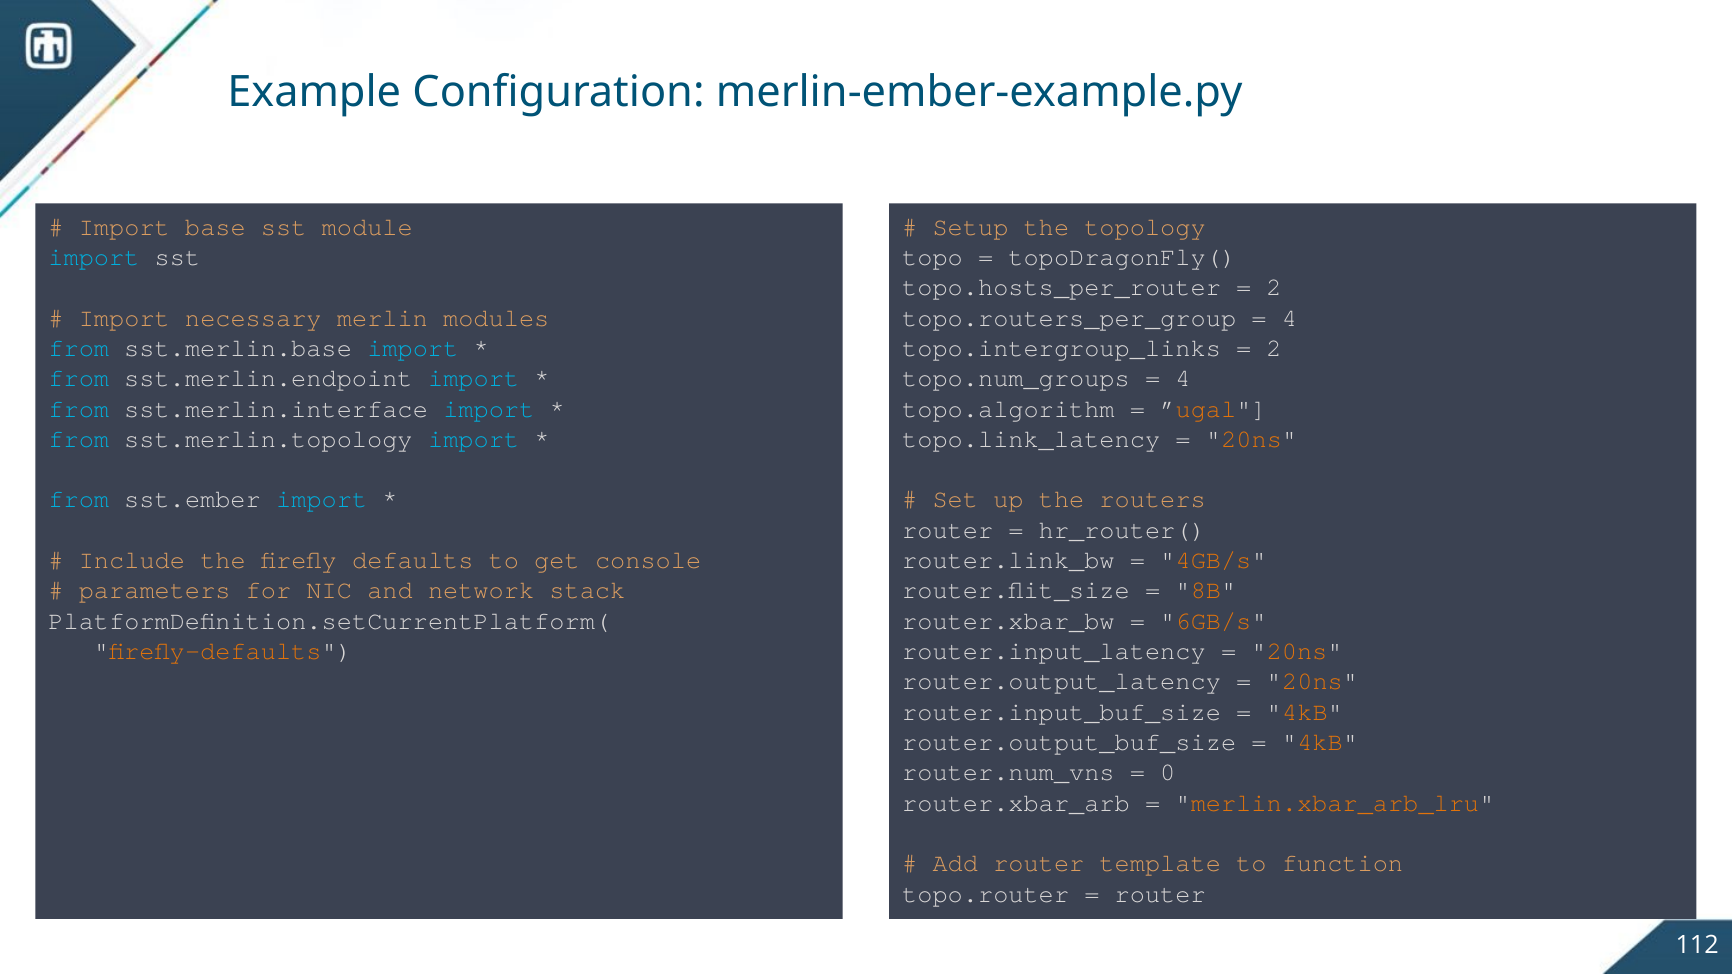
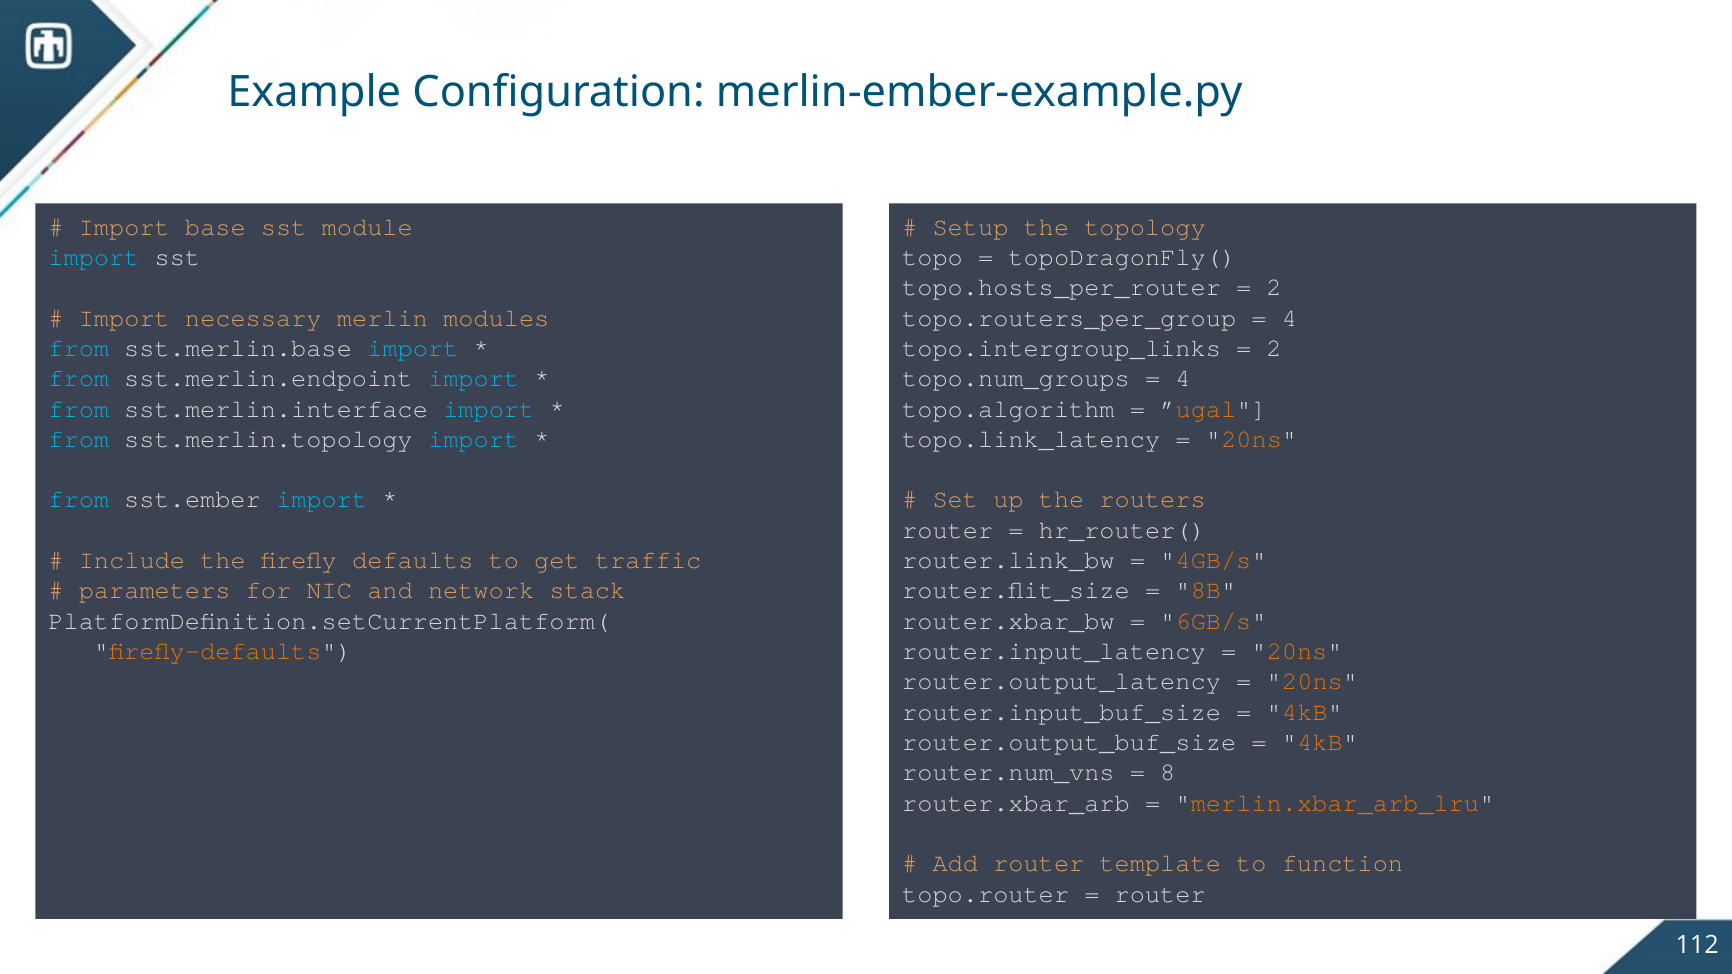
console: console -> traffic (648, 560)
0: 0 -> 8 (1168, 773)
